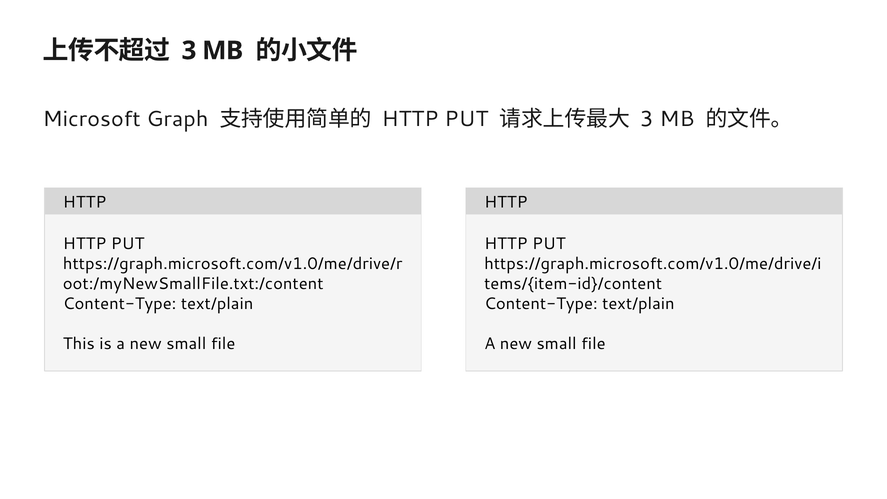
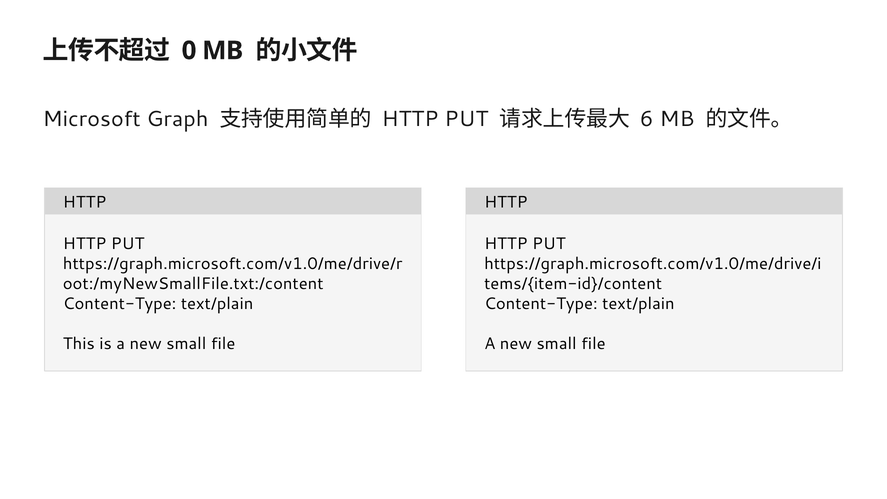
3: 3 -> 0 (189, 51)
3: 3 -> 6 (647, 119)
